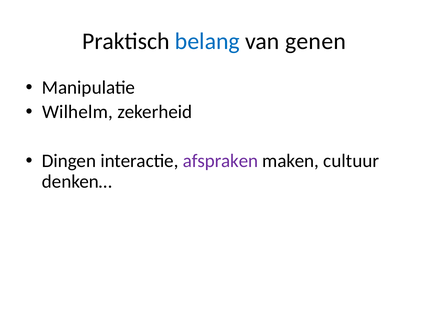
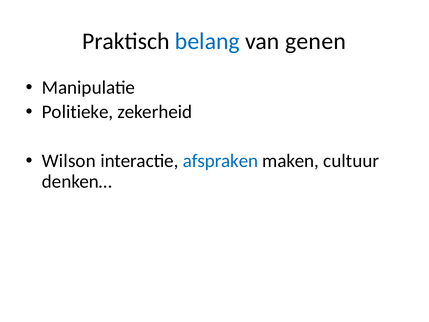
Wilhelm: Wilhelm -> Politieke (78, 112)
Dingen: Dingen -> Wilson (69, 161)
afspraken colour: purple -> blue (220, 161)
